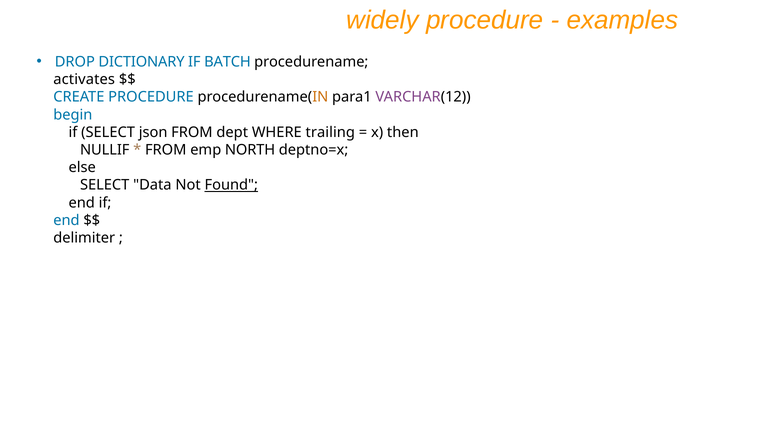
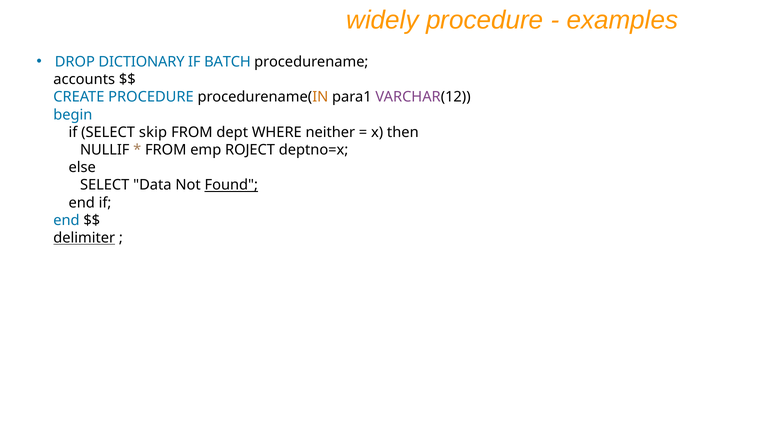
activates: activates -> accounts (84, 80)
json: json -> skip (153, 132)
trailing: trailing -> neither (330, 132)
NORTH: NORTH -> ROJECT (250, 150)
delimiter underline: none -> present (84, 238)
